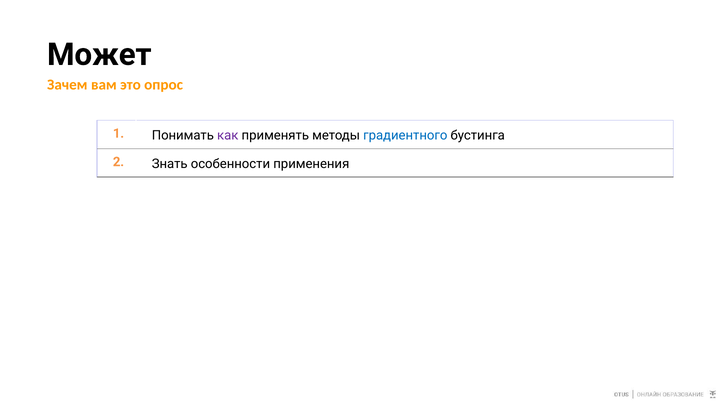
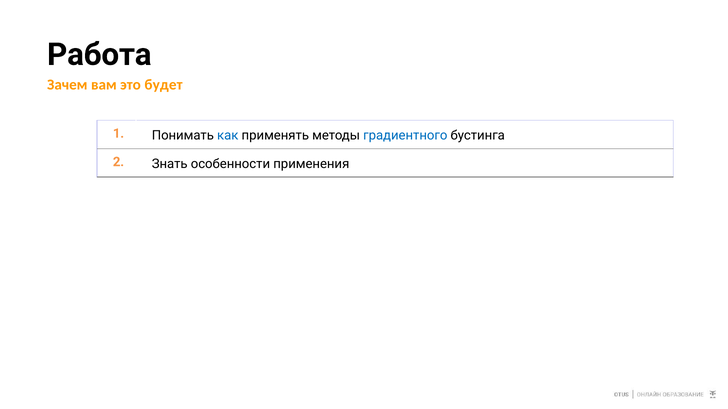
Может: Может -> Работа (99, 55)
опрос: опрос -> будет (164, 85)
как colour: purple -> blue (228, 136)
